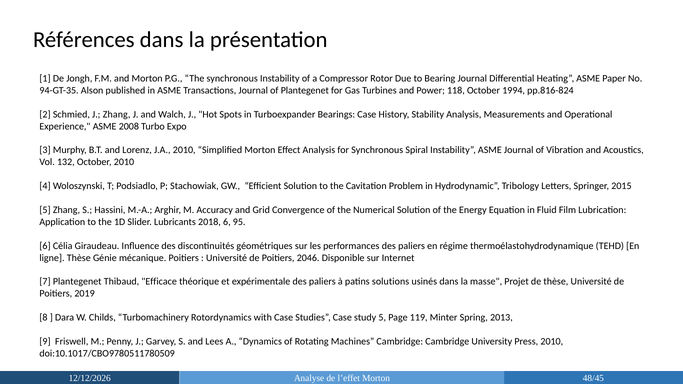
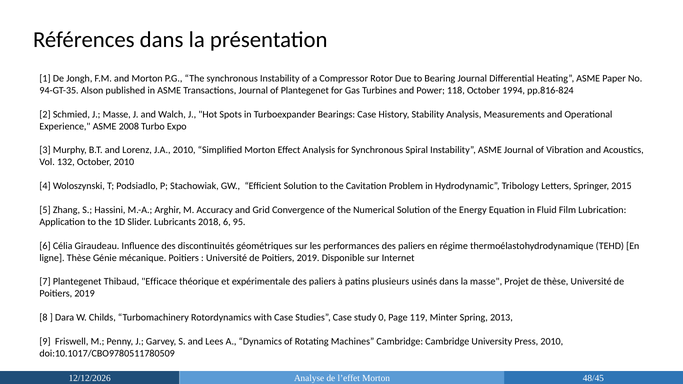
J Zhang: Zhang -> Masse (117, 114)
2046: 2046 -> 2019 (308, 258)
solutions: solutions -> plusieurs (391, 282)
study 5: 5 -> 0 (382, 318)
